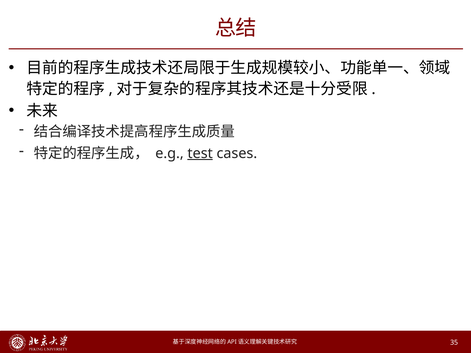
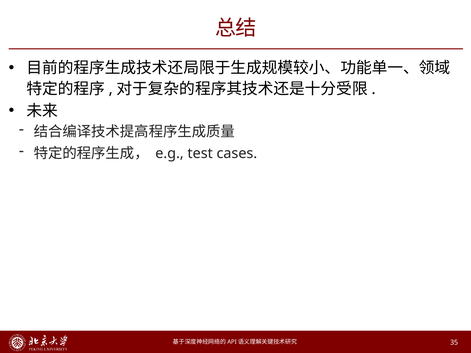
test underline: present -> none (200, 154)
